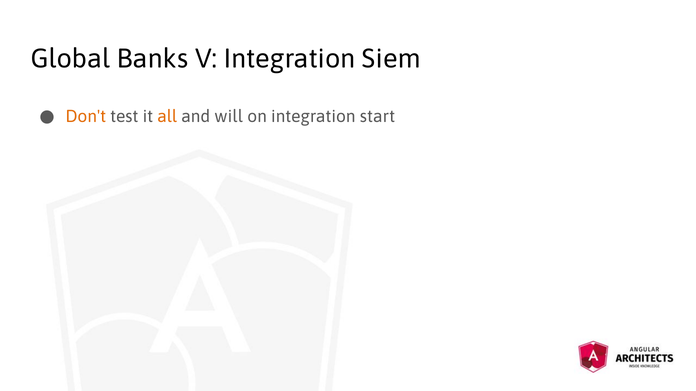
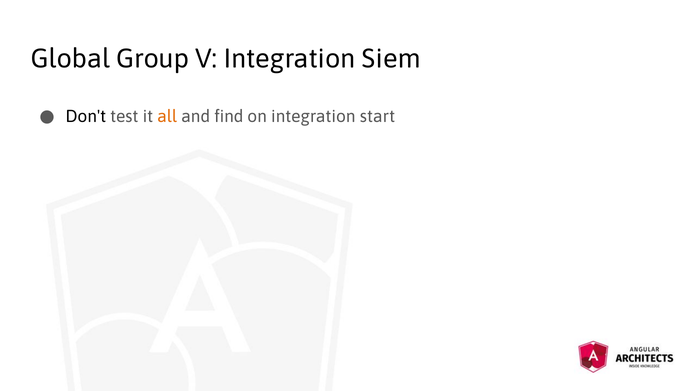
Banks: Banks -> Group (153, 59)
Don't colour: orange -> black (86, 117)
will: will -> find (229, 117)
